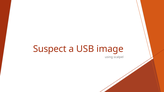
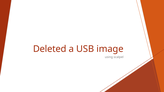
Suspect: Suspect -> Deleted (50, 49)
